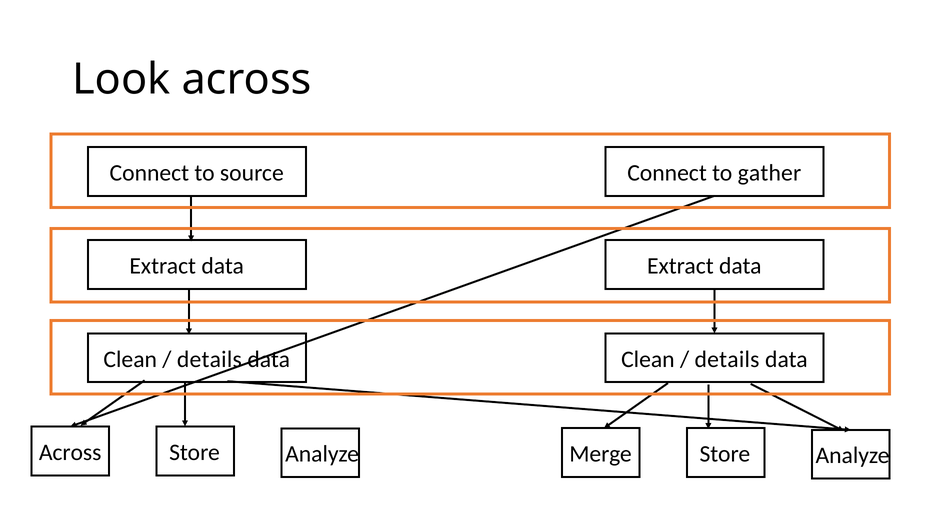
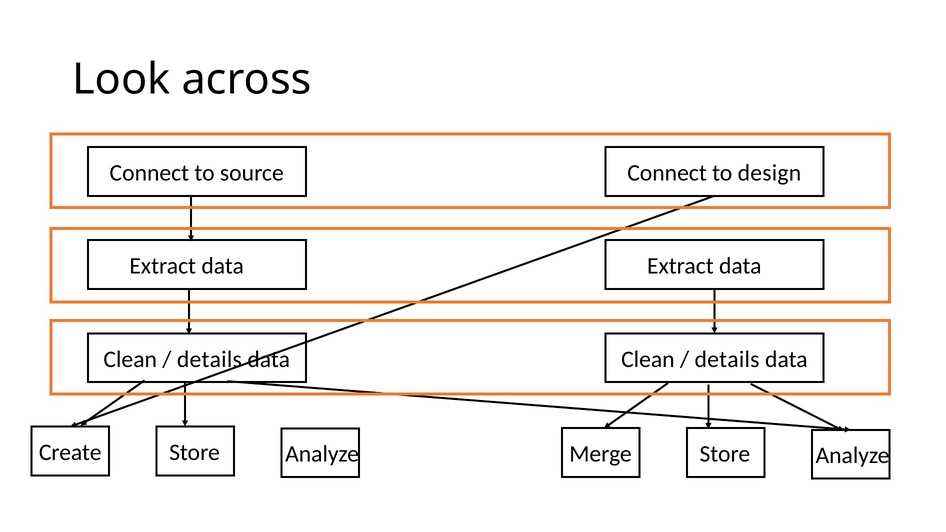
gather: gather -> design (769, 173)
Across: Across -> Create (70, 453)
